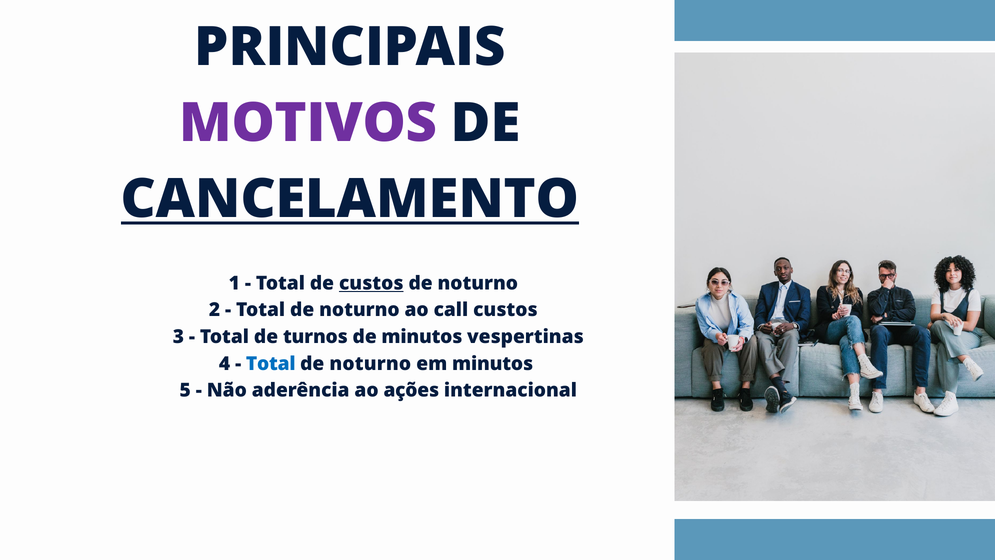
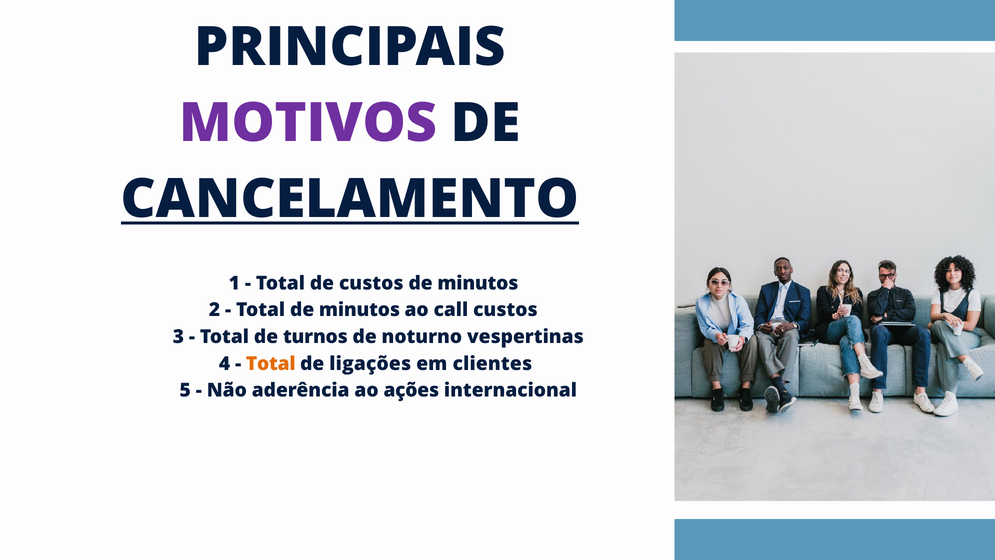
custos underline: present -> none (371, 283)
noturno: noturno -> minutos (478, 283)
noturno: noturno -> minutos (359, 310)
de minutos: minutos -> noturno (422, 337)
Total colour: blue -> orange (271, 364)
noturno: noturno -> ligações (370, 364)
em minutos: minutos -> clientes (492, 364)
